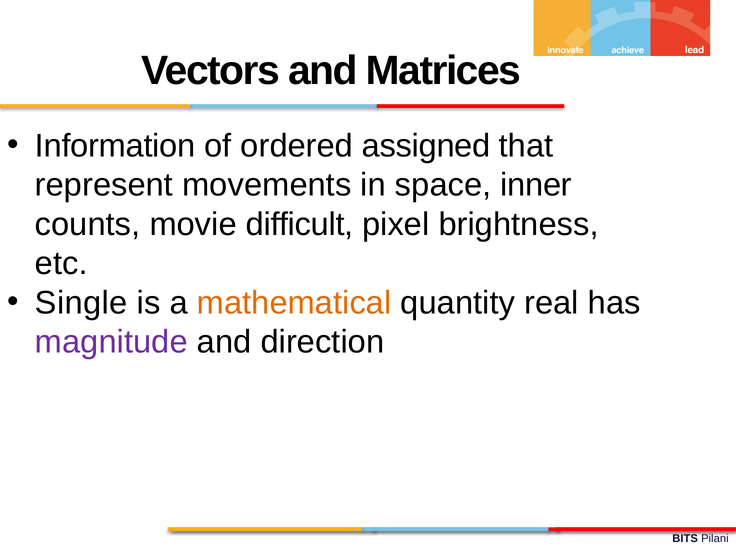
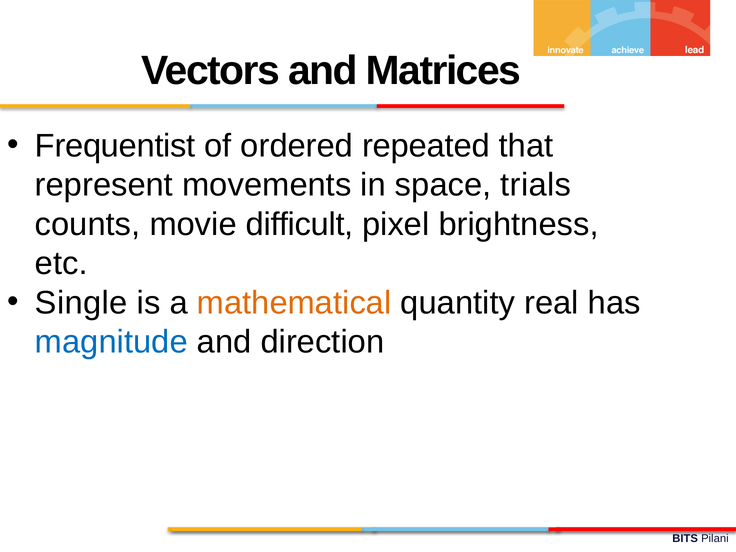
Information: Information -> Frequentist (115, 146)
assigned: assigned -> repeated (426, 146)
inner: inner -> trials (536, 185)
magnitude colour: purple -> blue (111, 342)
